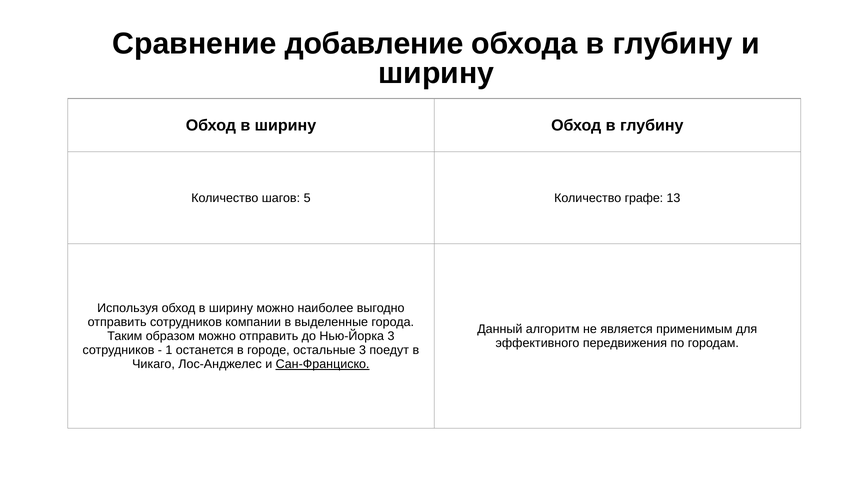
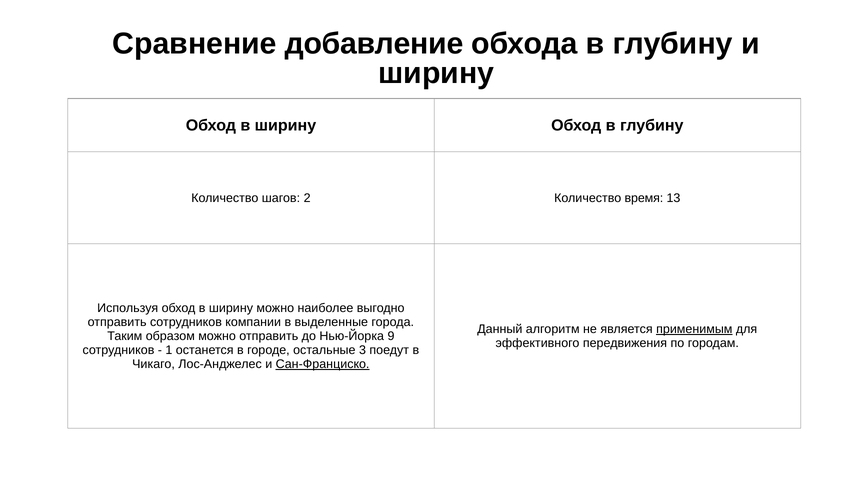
5: 5 -> 2 (307, 198)
графе: графе -> время (644, 198)
применимым underline: none -> present (694, 329)
Нью-Йорка 3: 3 -> 9 (391, 336)
